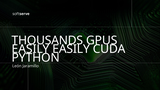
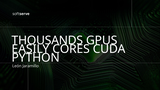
EASILY EASILY: EASILY -> CORES (71, 49)
